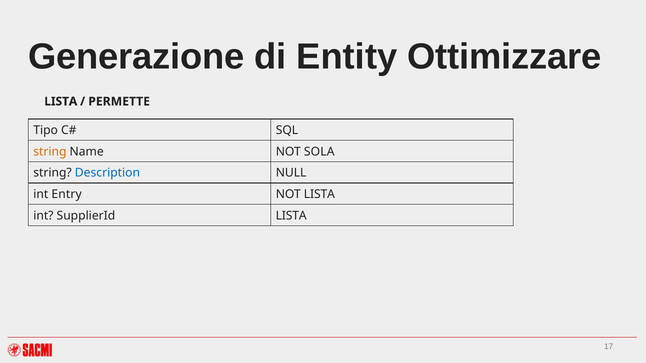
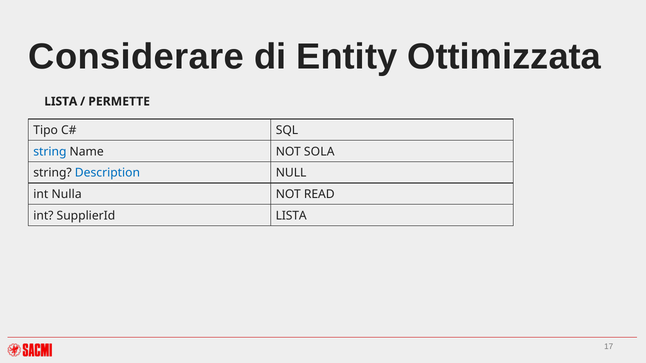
Generazione: Generazione -> Considerare (136, 57)
Ottimizzare: Ottimizzare -> Ottimizzata (504, 57)
string colour: orange -> blue (50, 152)
Entry: Entry -> Nulla (67, 194)
NOT LISTA: LISTA -> READ (319, 194)
